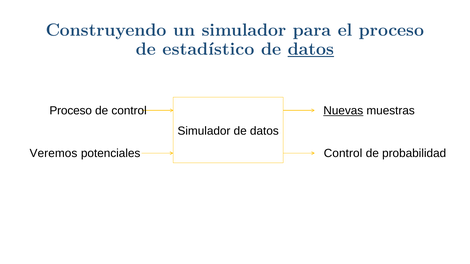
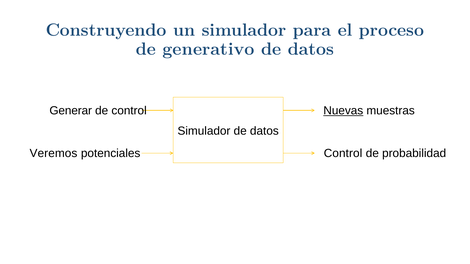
estadístico: estadístico -> generativo (208, 49)
datos underline: present -> none (311, 49)
Proceso: Proceso -> Generar (71, 111)
